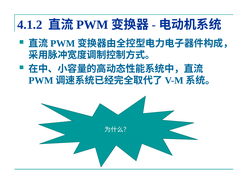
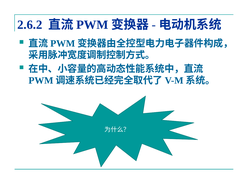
4.1.2: 4.1.2 -> 2.6.2 (30, 25)
